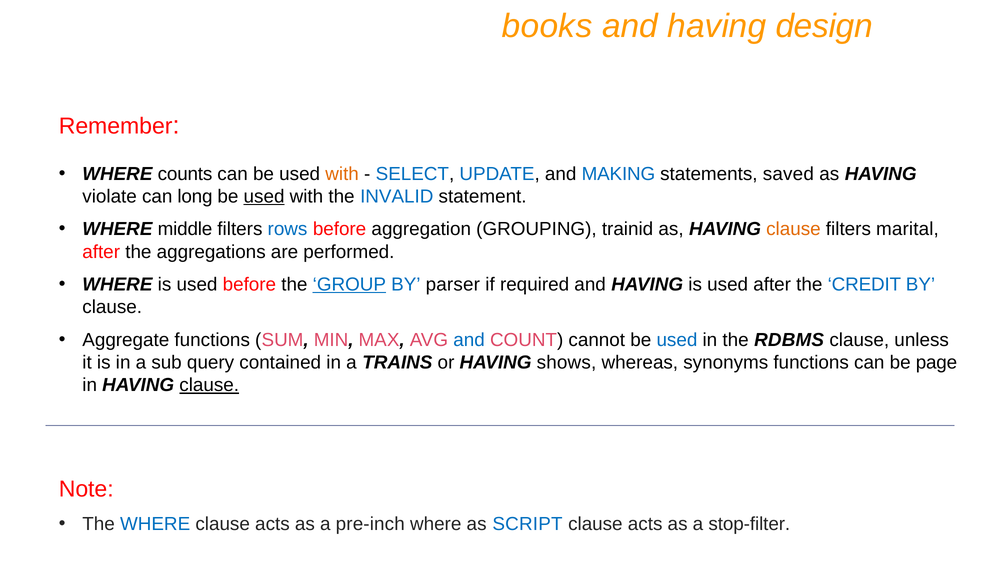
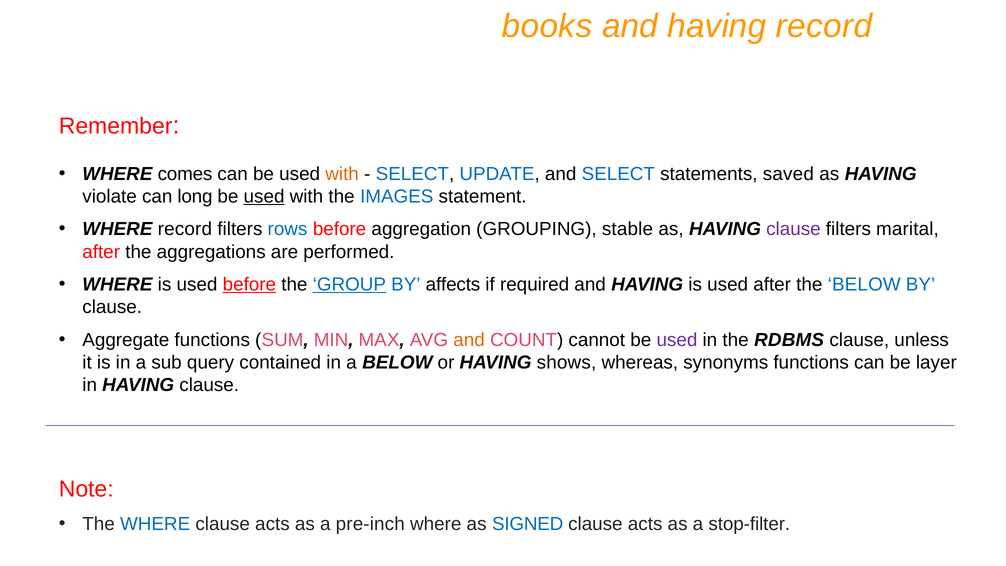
having design: design -> record (824, 26)
counts: counts -> comes (185, 174)
and MAKING: MAKING -> SELECT (618, 174)
INVALID: INVALID -> IMAGES (397, 196)
WHERE middle: middle -> record (185, 229)
trainid: trainid -> stable (627, 229)
clause colour: orange -> purple (793, 229)
before underline: none -> present (249, 284)
parser: parser -> affects (453, 284)
the CREDIT: CREDIT -> BELOW (864, 284)
and colour: blue -> orange (469, 340)
used colour: blue -> purple (677, 340)
a TRAINS: TRAINS -> BELOW (397, 362)
page: page -> layer (936, 362)
clause underline: present -> none (209, 385)
SCRIPT: SCRIPT -> SIGNED (528, 524)
